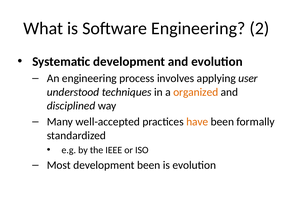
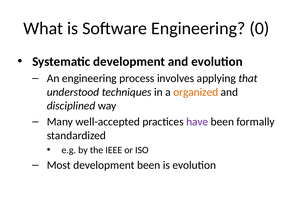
2: 2 -> 0 (259, 28)
user: user -> that (248, 78)
have colour: orange -> purple (197, 122)
